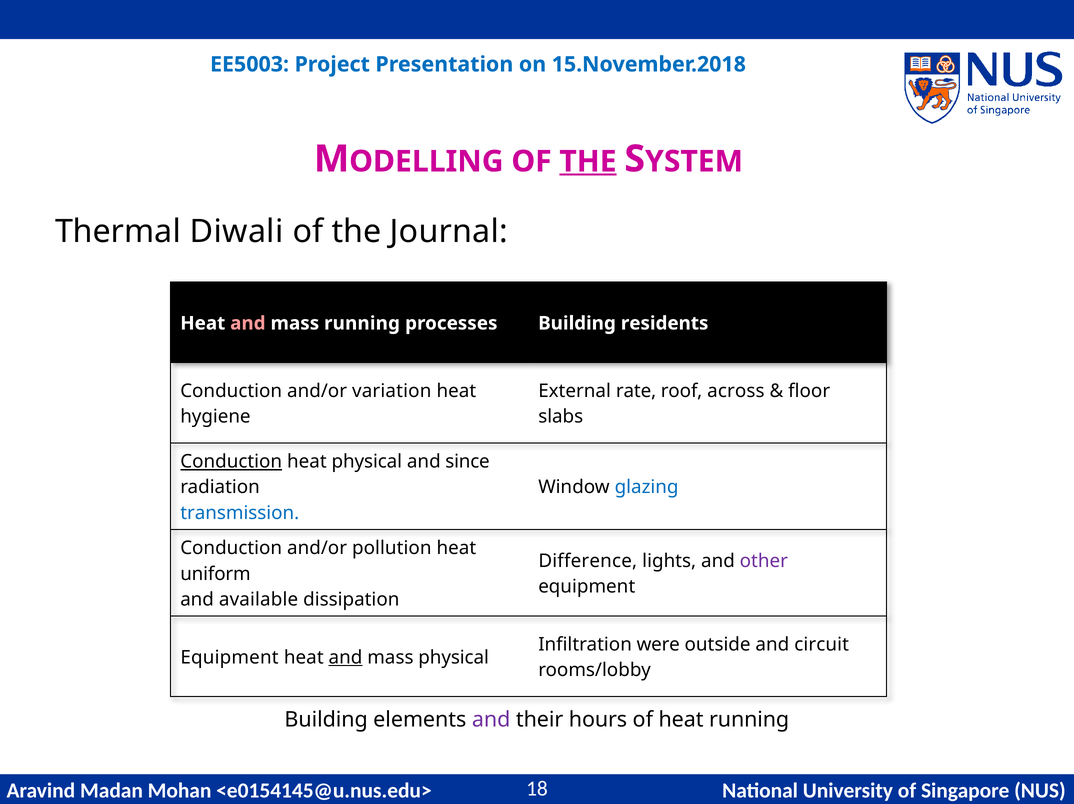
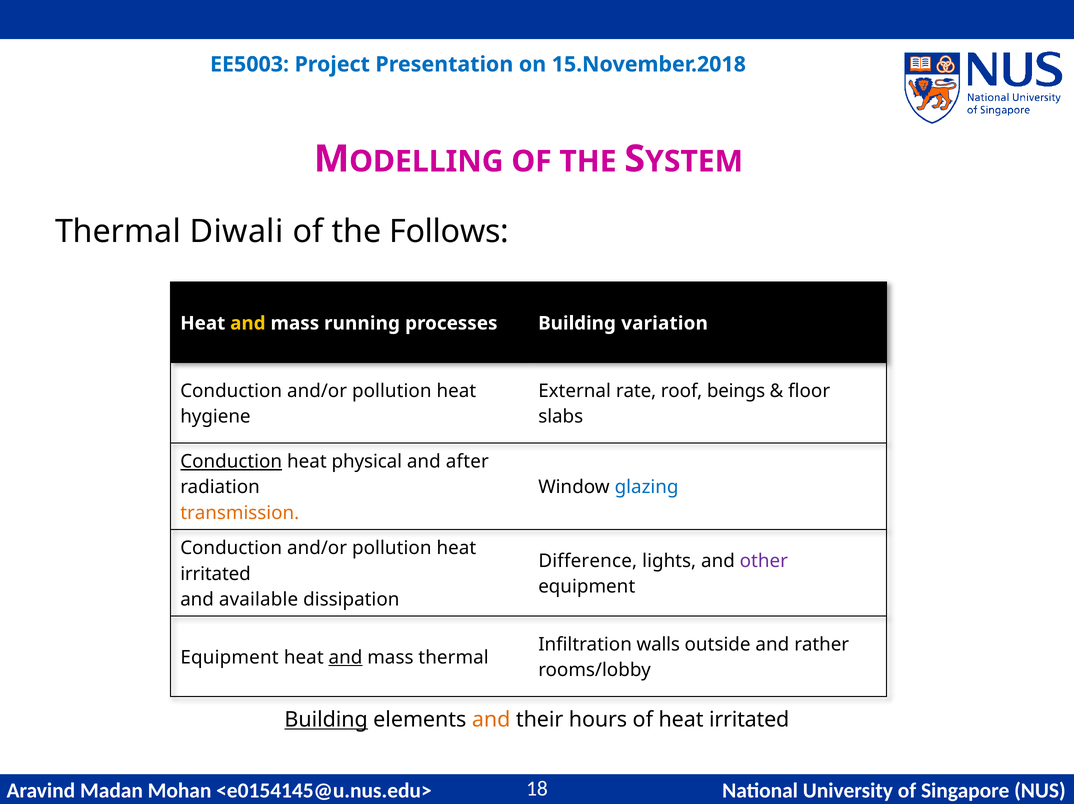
THE underline: present -> none (588, 161)
Journal: Journal -> Follows (449, 231)
and colour: pink -> yellow (248, 323)
residents: residents -> variation (665, 323)
variation: variation -> pollution (392, 391)
across: across -> beings (736, 391)
since: since -> after (467, 461)
transmission colour: blue -> orange (240, 513)
uniform: uniform -> irritated (215, 574)
were: were -> walls (658, 644)
circuit: circuit -> rather (822, 644)
mass physical: physical -> thermal (454, 657)
Building underline: none -> present (326, 720)
and colour: purple -> orange (491, 720)
of heat running: running -> irritated (749, 720)
